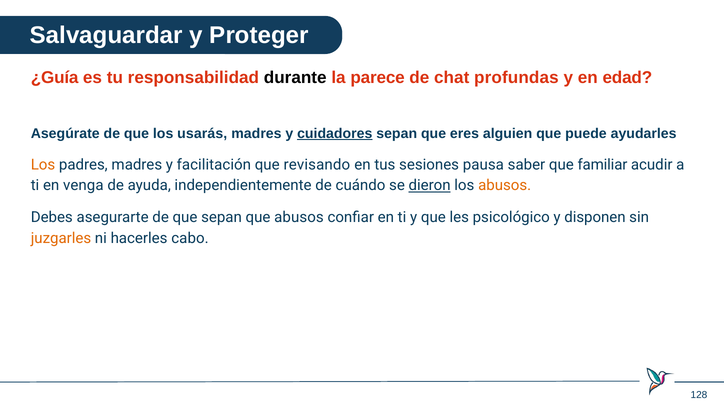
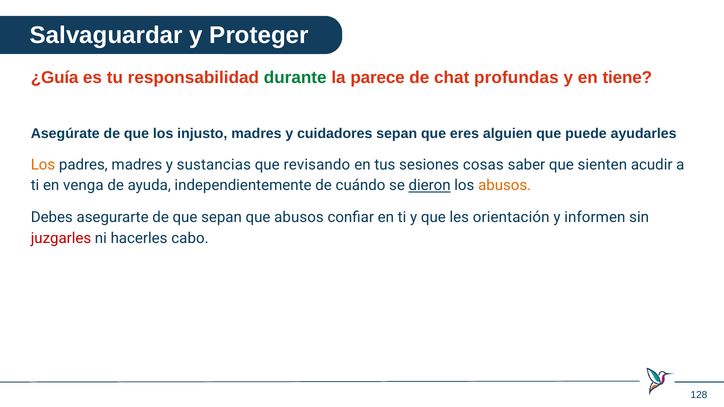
durante colour: black -> green (295, 78)
edad: edad -> tiene (627, 78)
usarás: usarás -> injusto (202, 133)
cuidadores underline: present -> none (335, 133)
facilitación: facilitación -> sustancias (214, 165)
pausa: pausa -> cosas (483, 165)
familiar: familiar -> sienten (602, 165)
psicológico: psicológico -> orientación (511, 217)
disponen: disponen -> informen (595, 217)
juzgarles colour: orange -> red (61, 238)
